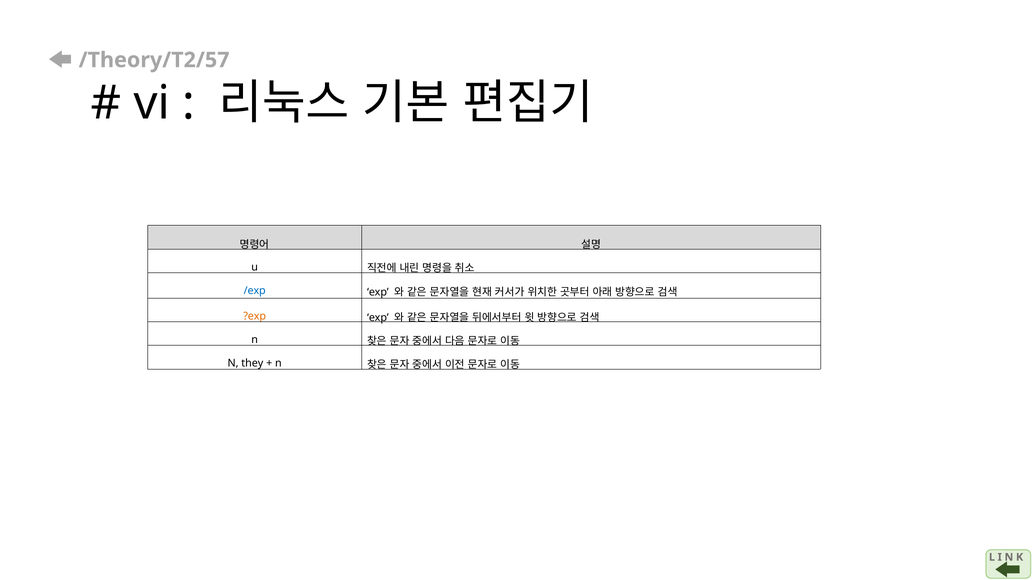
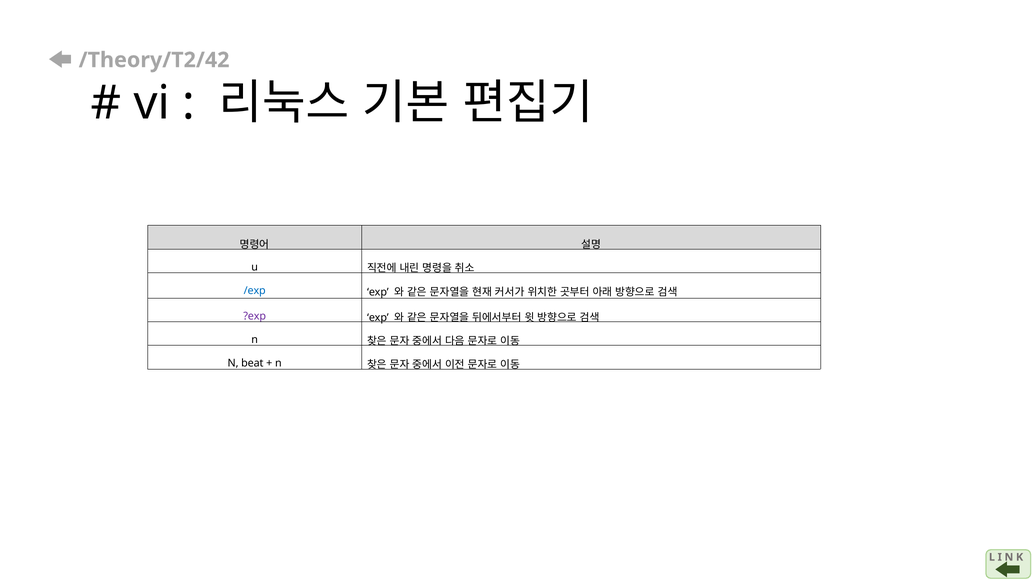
/Theory/T2/57: /Theory/T2/57 -> /Theory/T2/42 (154, 60)
?exp colour: orange -> purple (255, 316)
they: they -> beat (252, 364)
